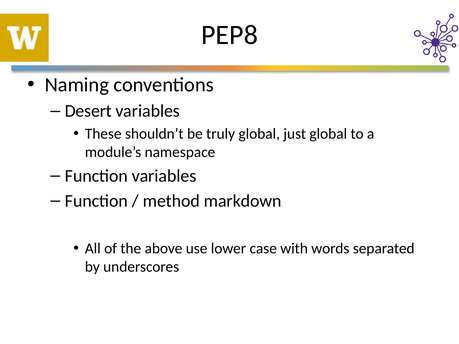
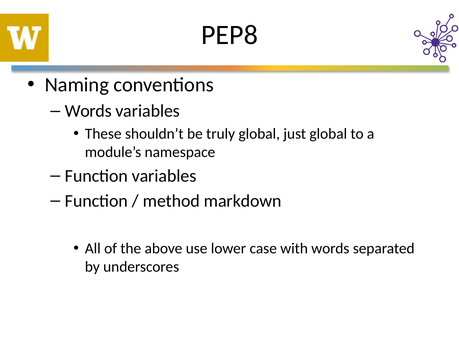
Desert: Desert -> Words (88, 111)
